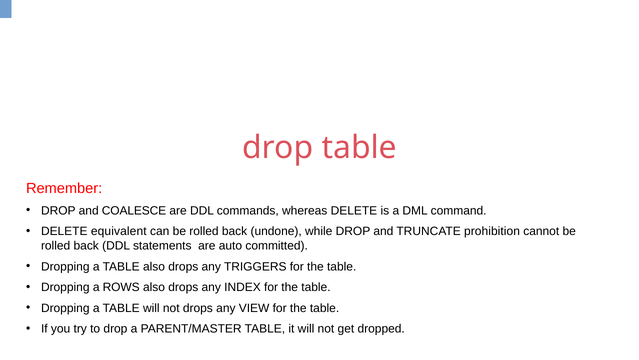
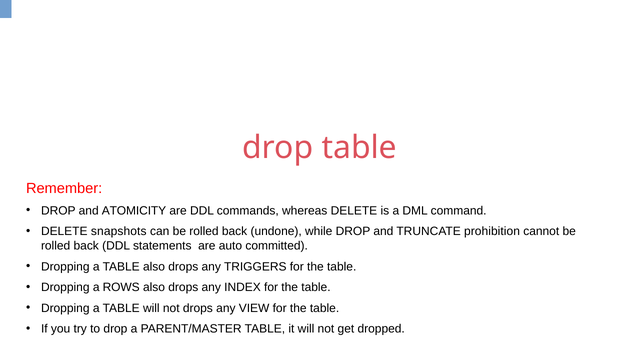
COALESCE: COALESCE -> ATOMICITY (134, 210)
equivalent: equivalent -> snapshots (119, 231)
